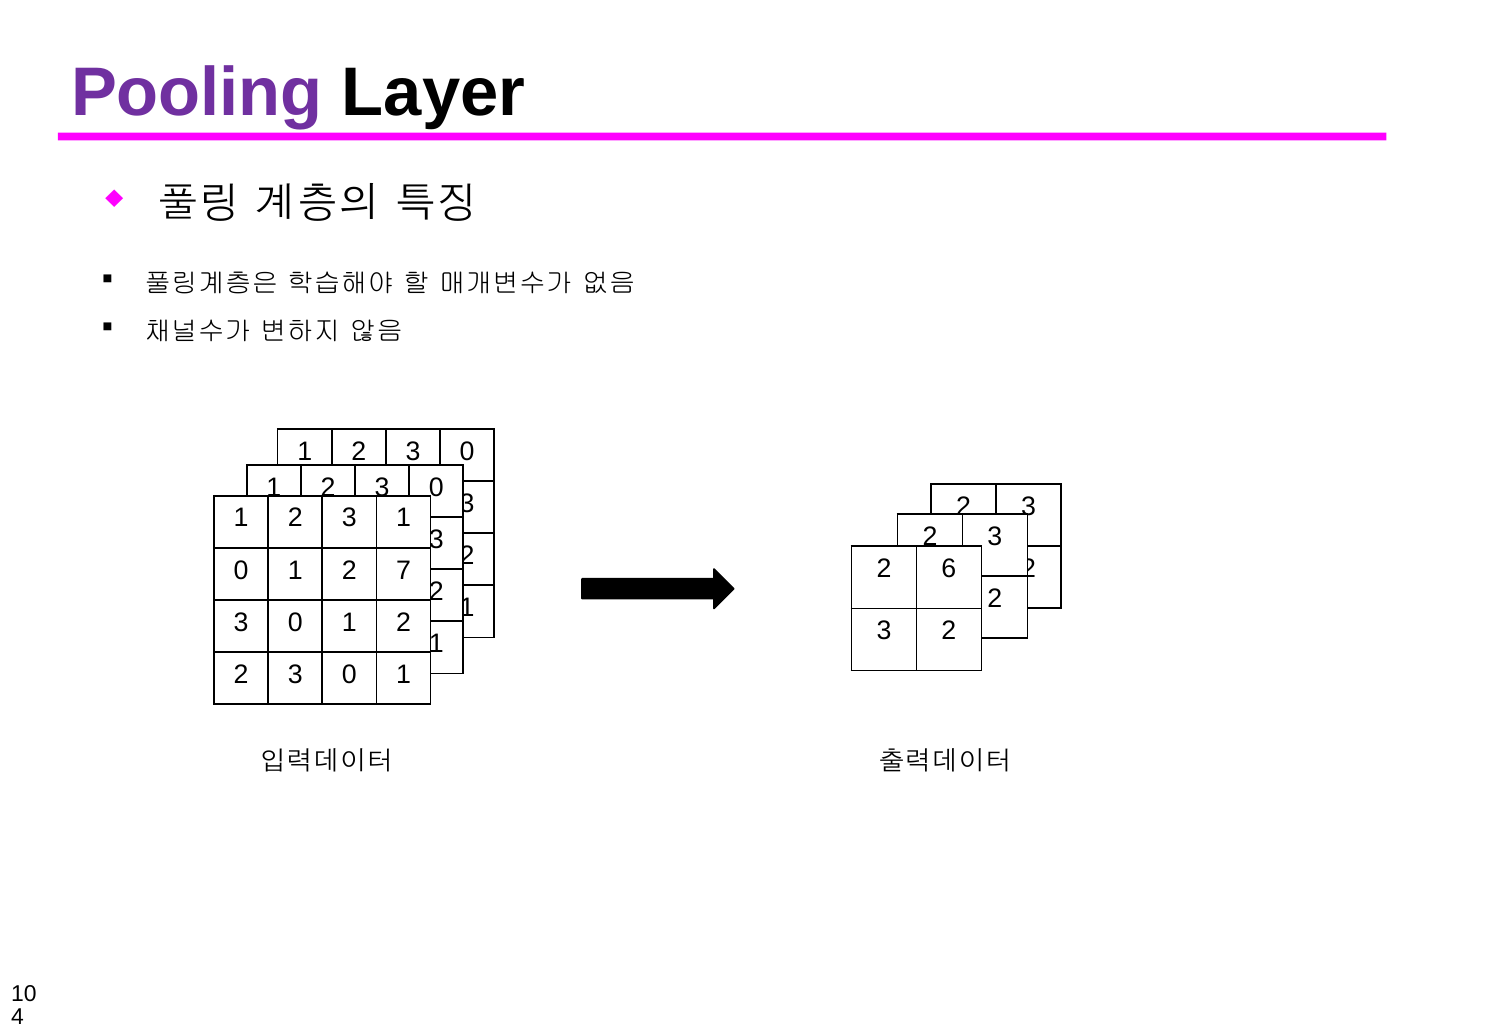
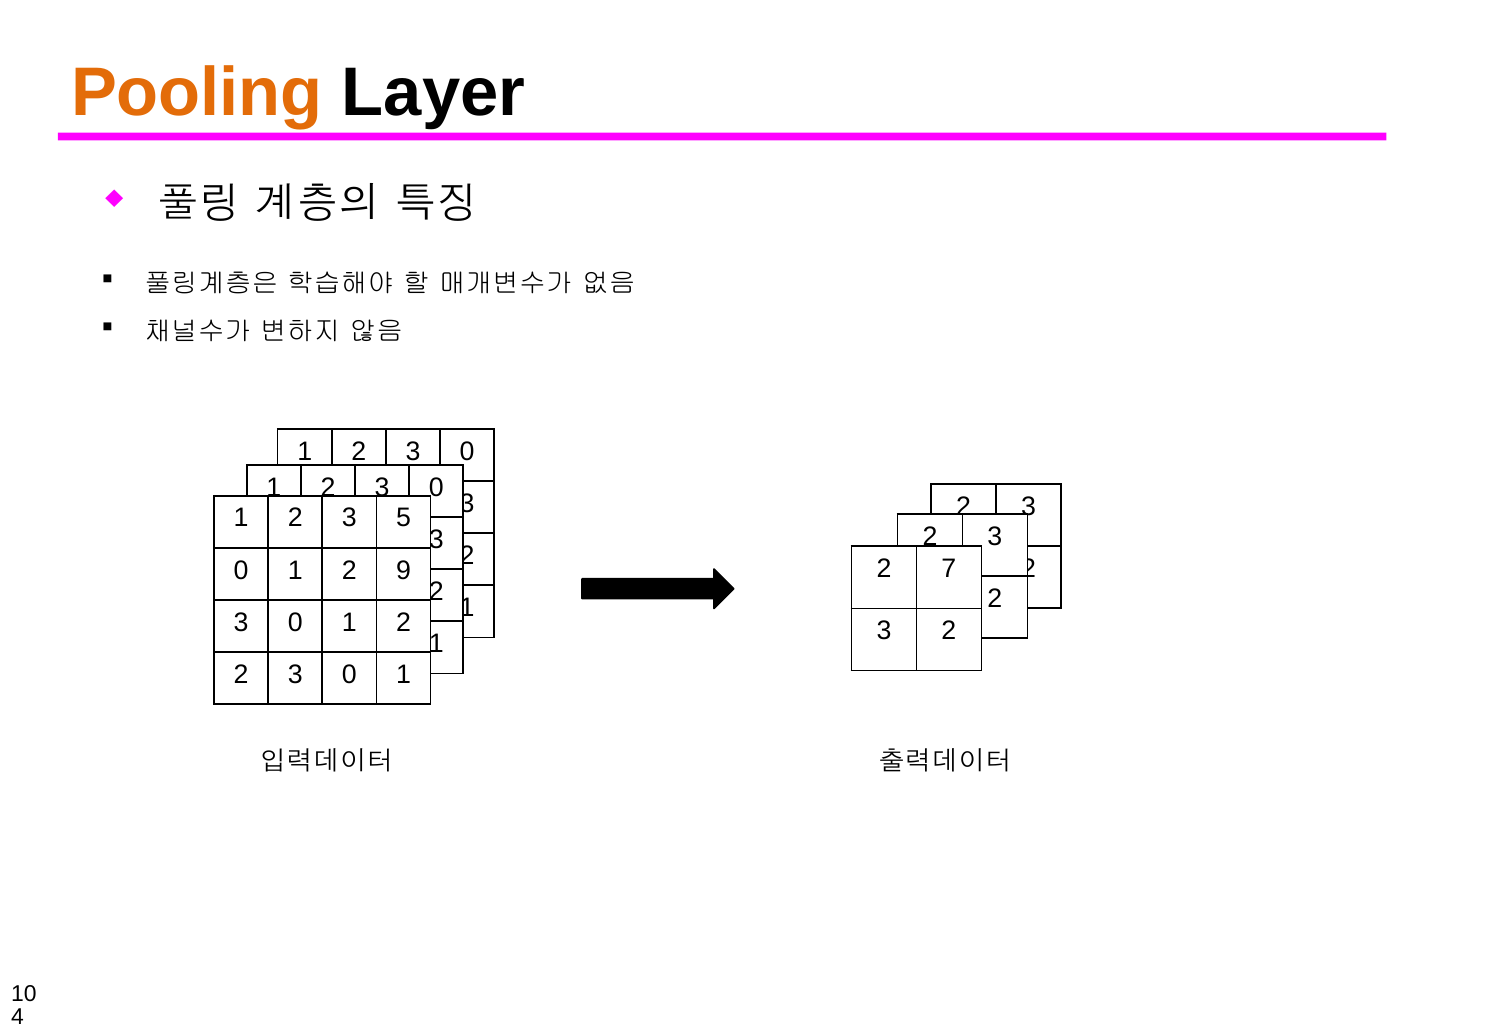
Pooling colour: purple -> orange (197, 93)
3 1: 1 -> 5 (403, 518)
6: 6 -> 7 (949, 569)
7: 7 -> 9 (403, 570)
